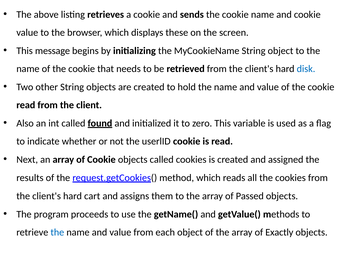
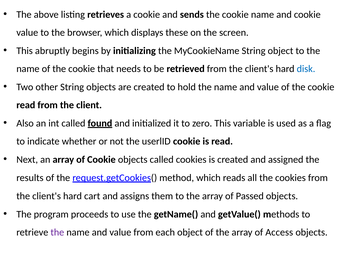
message: message -> abruptly (52, 51)
the colour: blue -> purple (57, 232)
Exactly: Exactly -> Access (279, 232)
